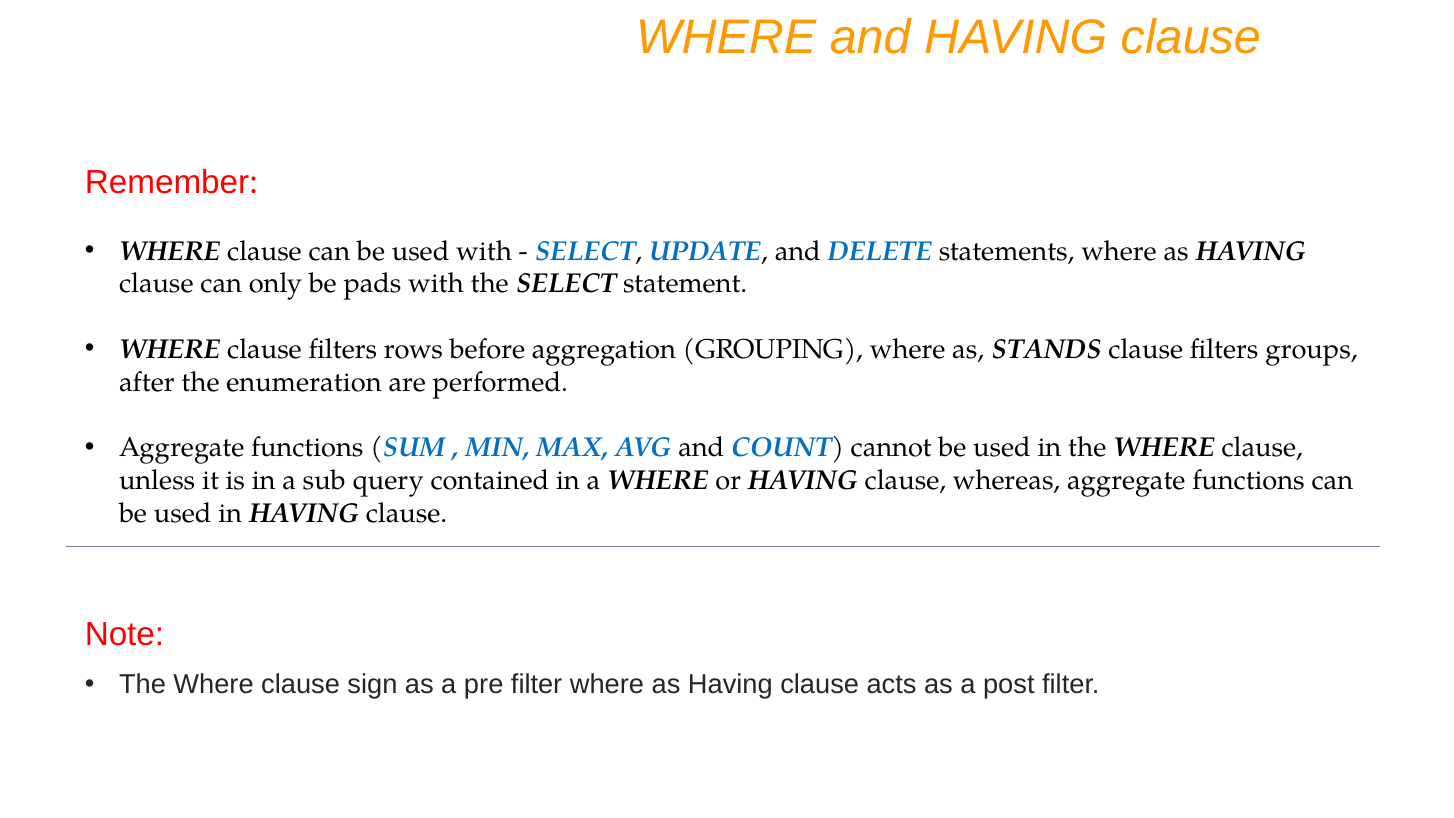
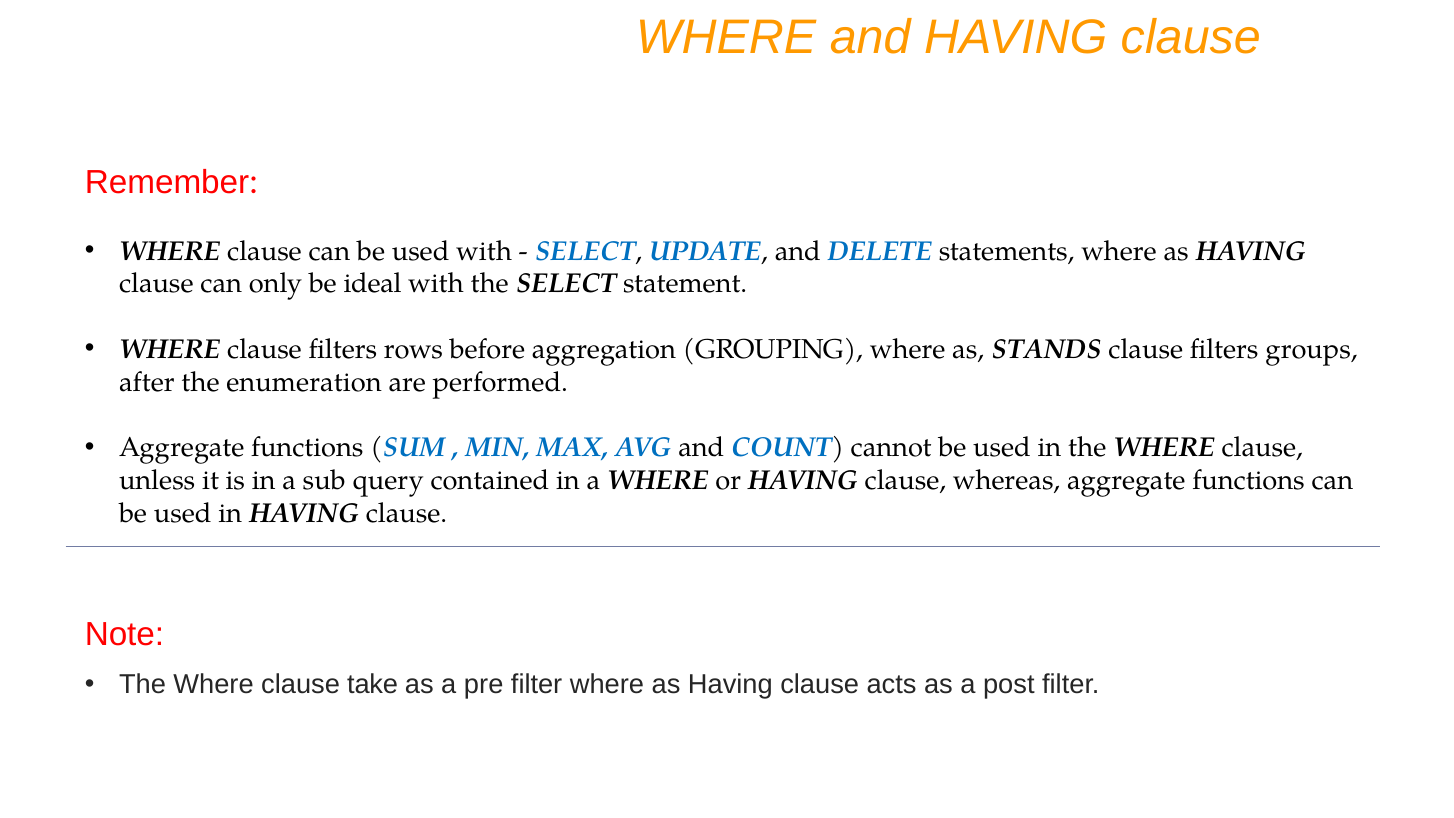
pads: pads -> ideal (373, 284)
sign: sign -> take (373, 685)
